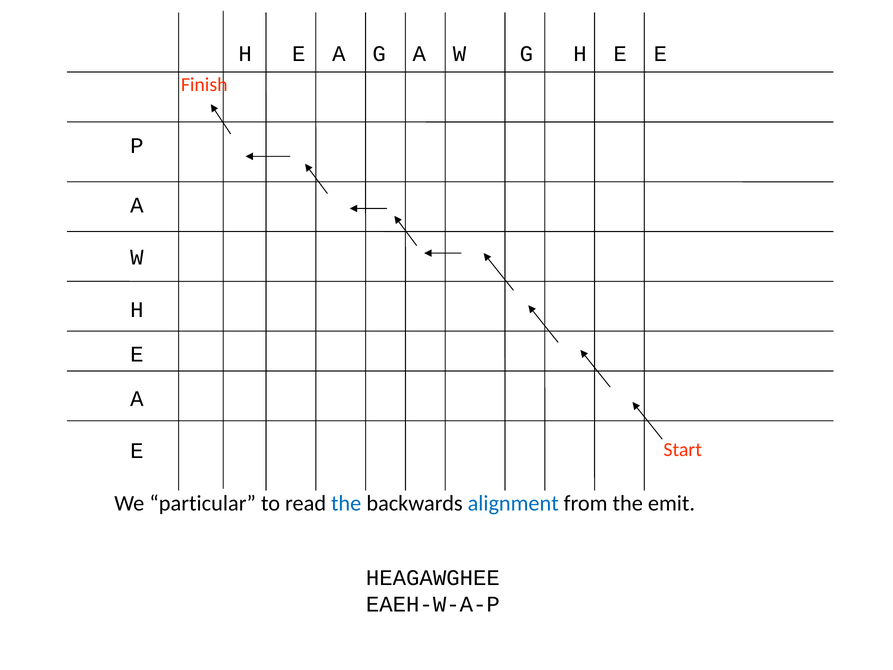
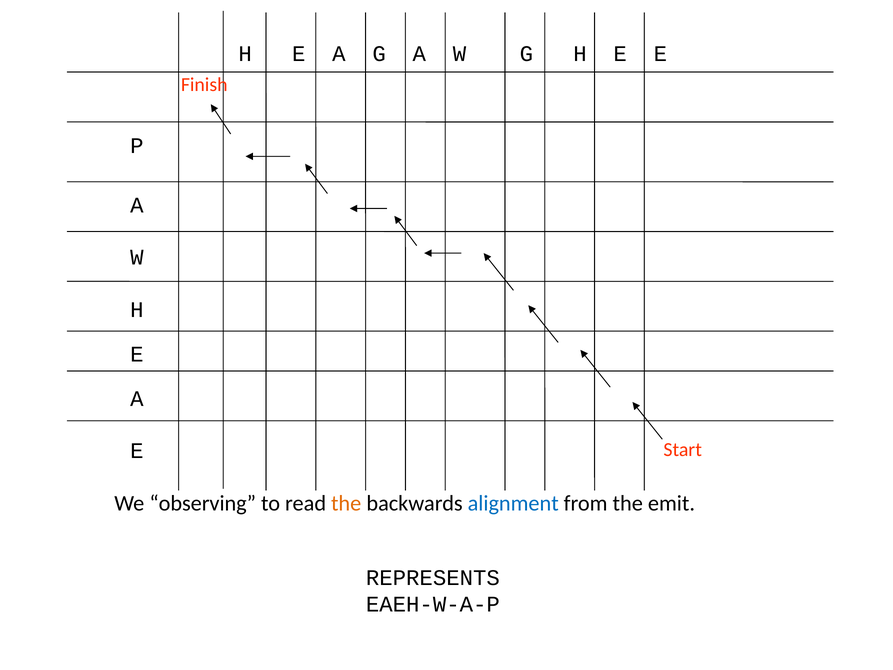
particular: particular -> observing (203, 503)
the colour: blue -> orange (346, 503)
HEAGAWGHEE: HEAGAWGHEE -> REPRESENTS (433, 577)
